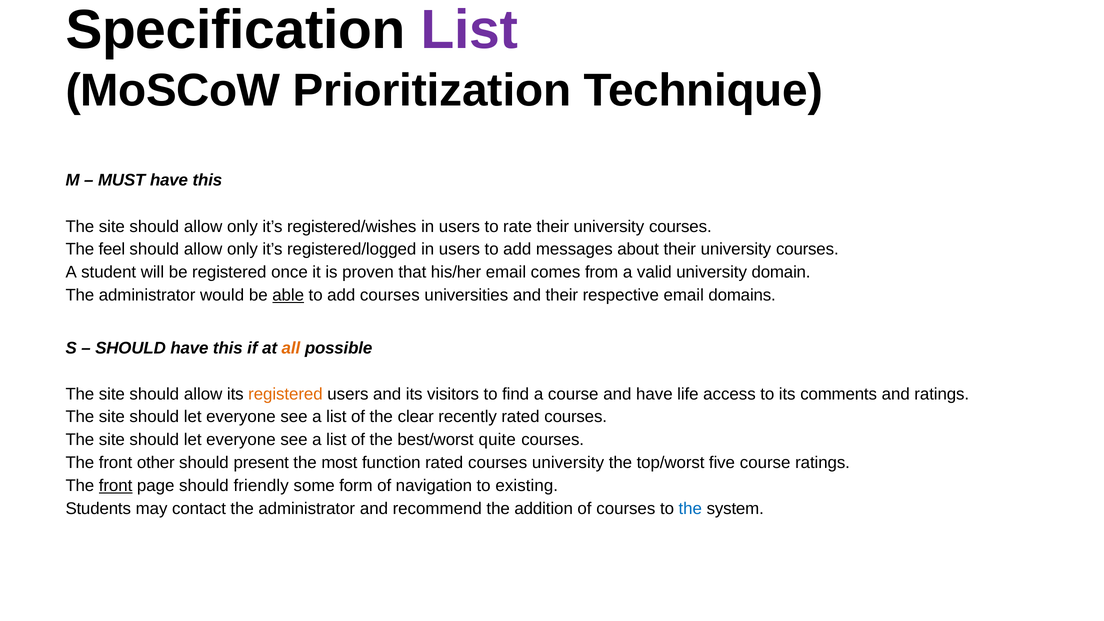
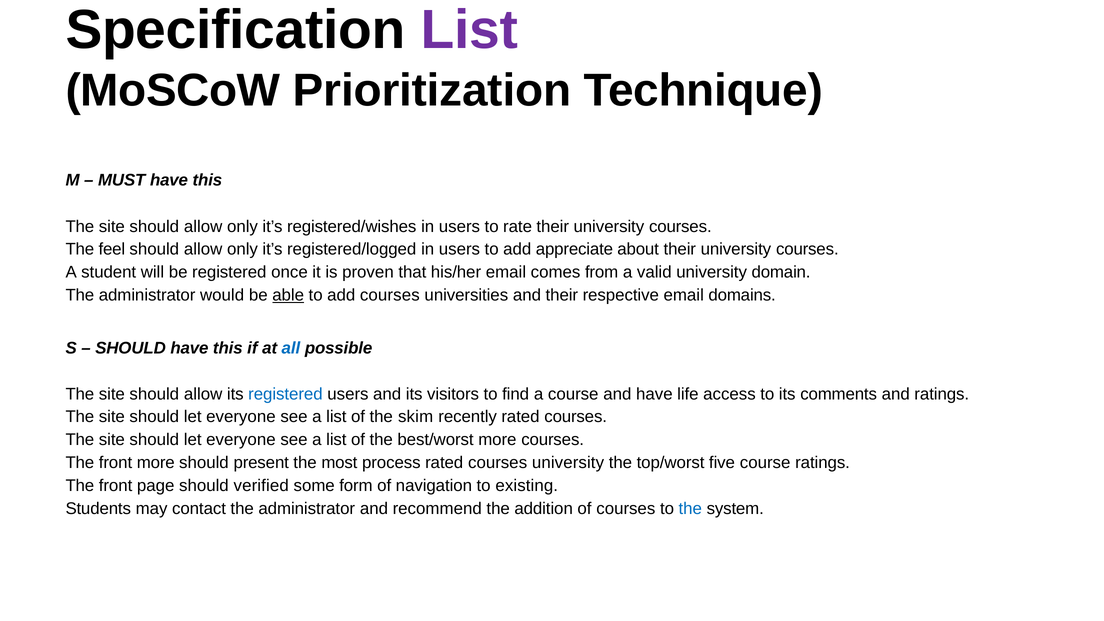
messages: messages -> appreciate (574, 249)
all colour: orange -> blue (291, 348)
registered colour: orange -> blue (285, 394)
clear: clear -> skim (416, 417)
best/worst quite: quite -> more (497, 440)
front other: other -> more (156, 463)
function: function -> process (391, 463)
front underline: present -> none (116, 486)
friendly: friendly -> verified (261, 486)
